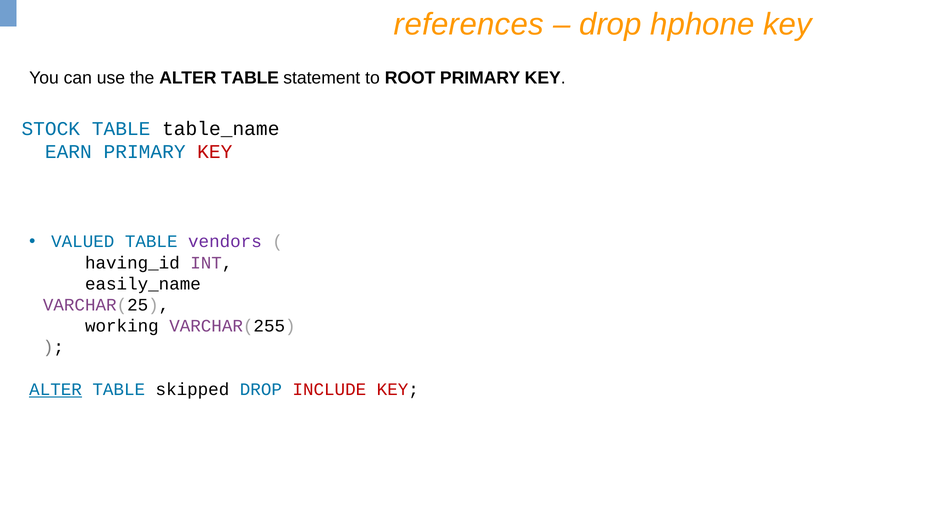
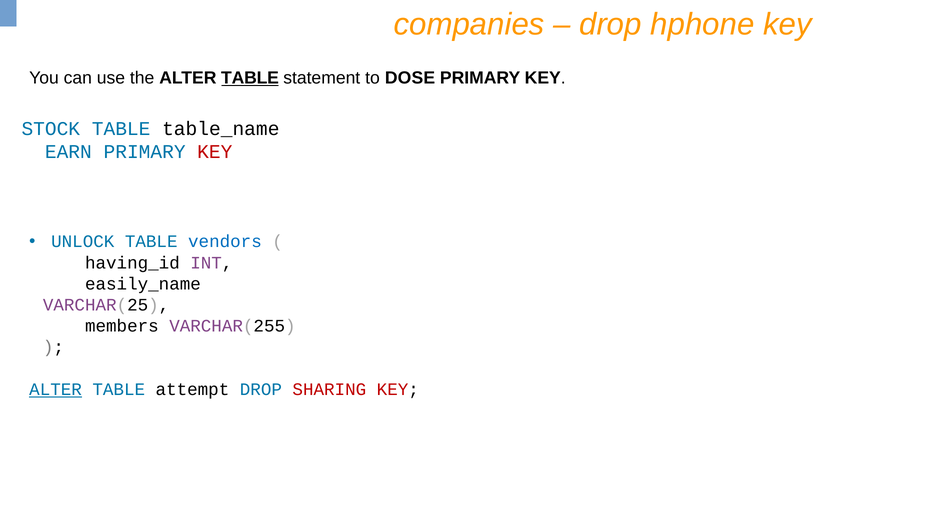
references: references -> companies (469, 24)
TABLE underline: none -> present (250, 78)
ROOT: ROOT -> DOSE (410, 78)
VALUED: VALUED -> UNLOCK (83, 241)
vendors colour: purple -> blue (225, 241)
working: working -> members (122, 326)
skipped: skipped -> attempt (192, 389)
INCLUDE: INCLUDE -> SHARING (329, 389)
